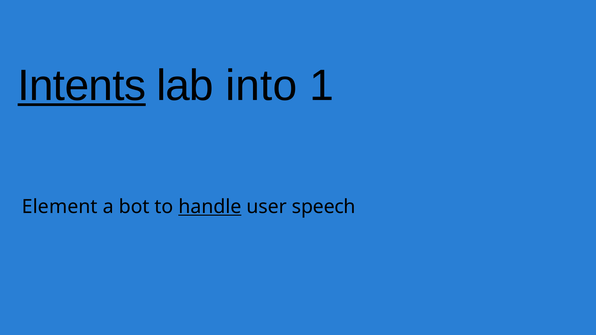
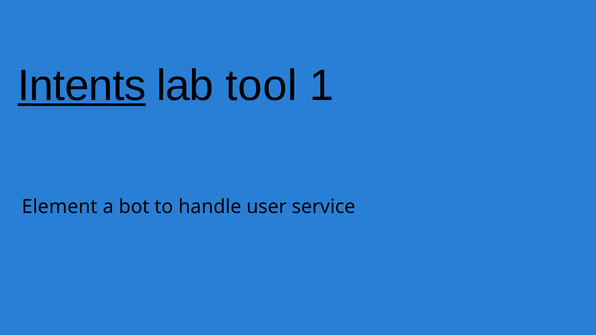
into: into -> tool (261, 86)
handle underline: present -> none (210, 207)
speech: speech -> service (324, 207)
